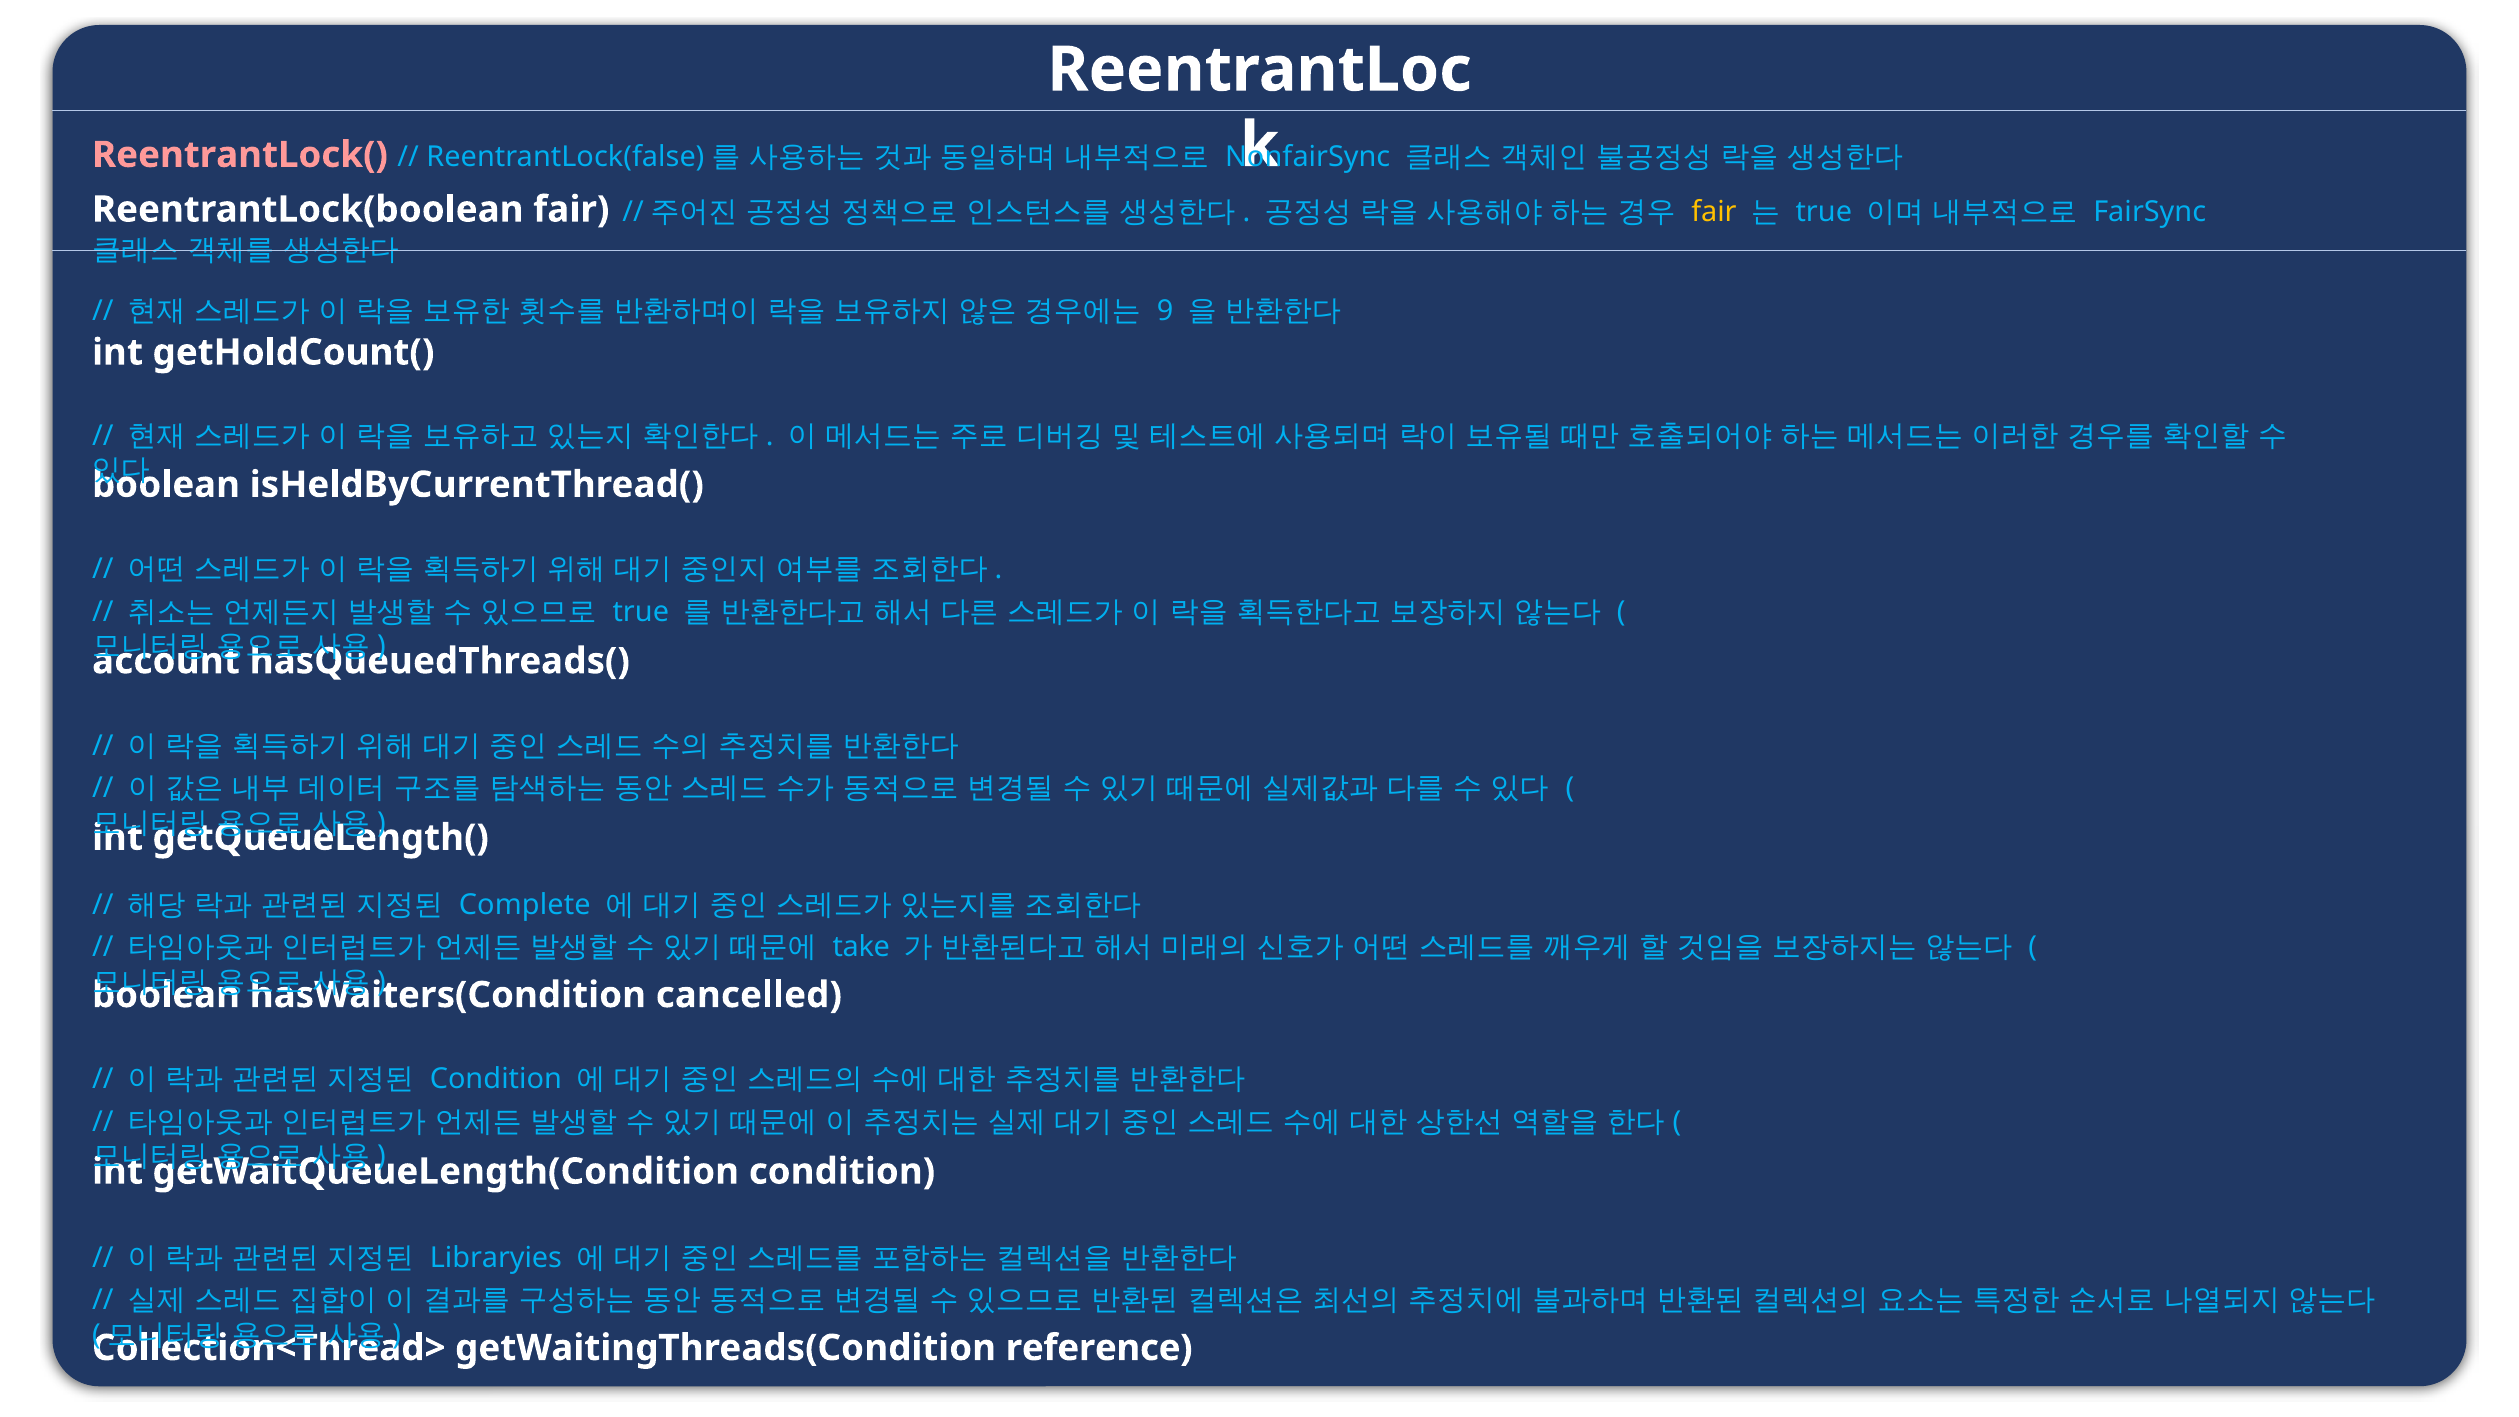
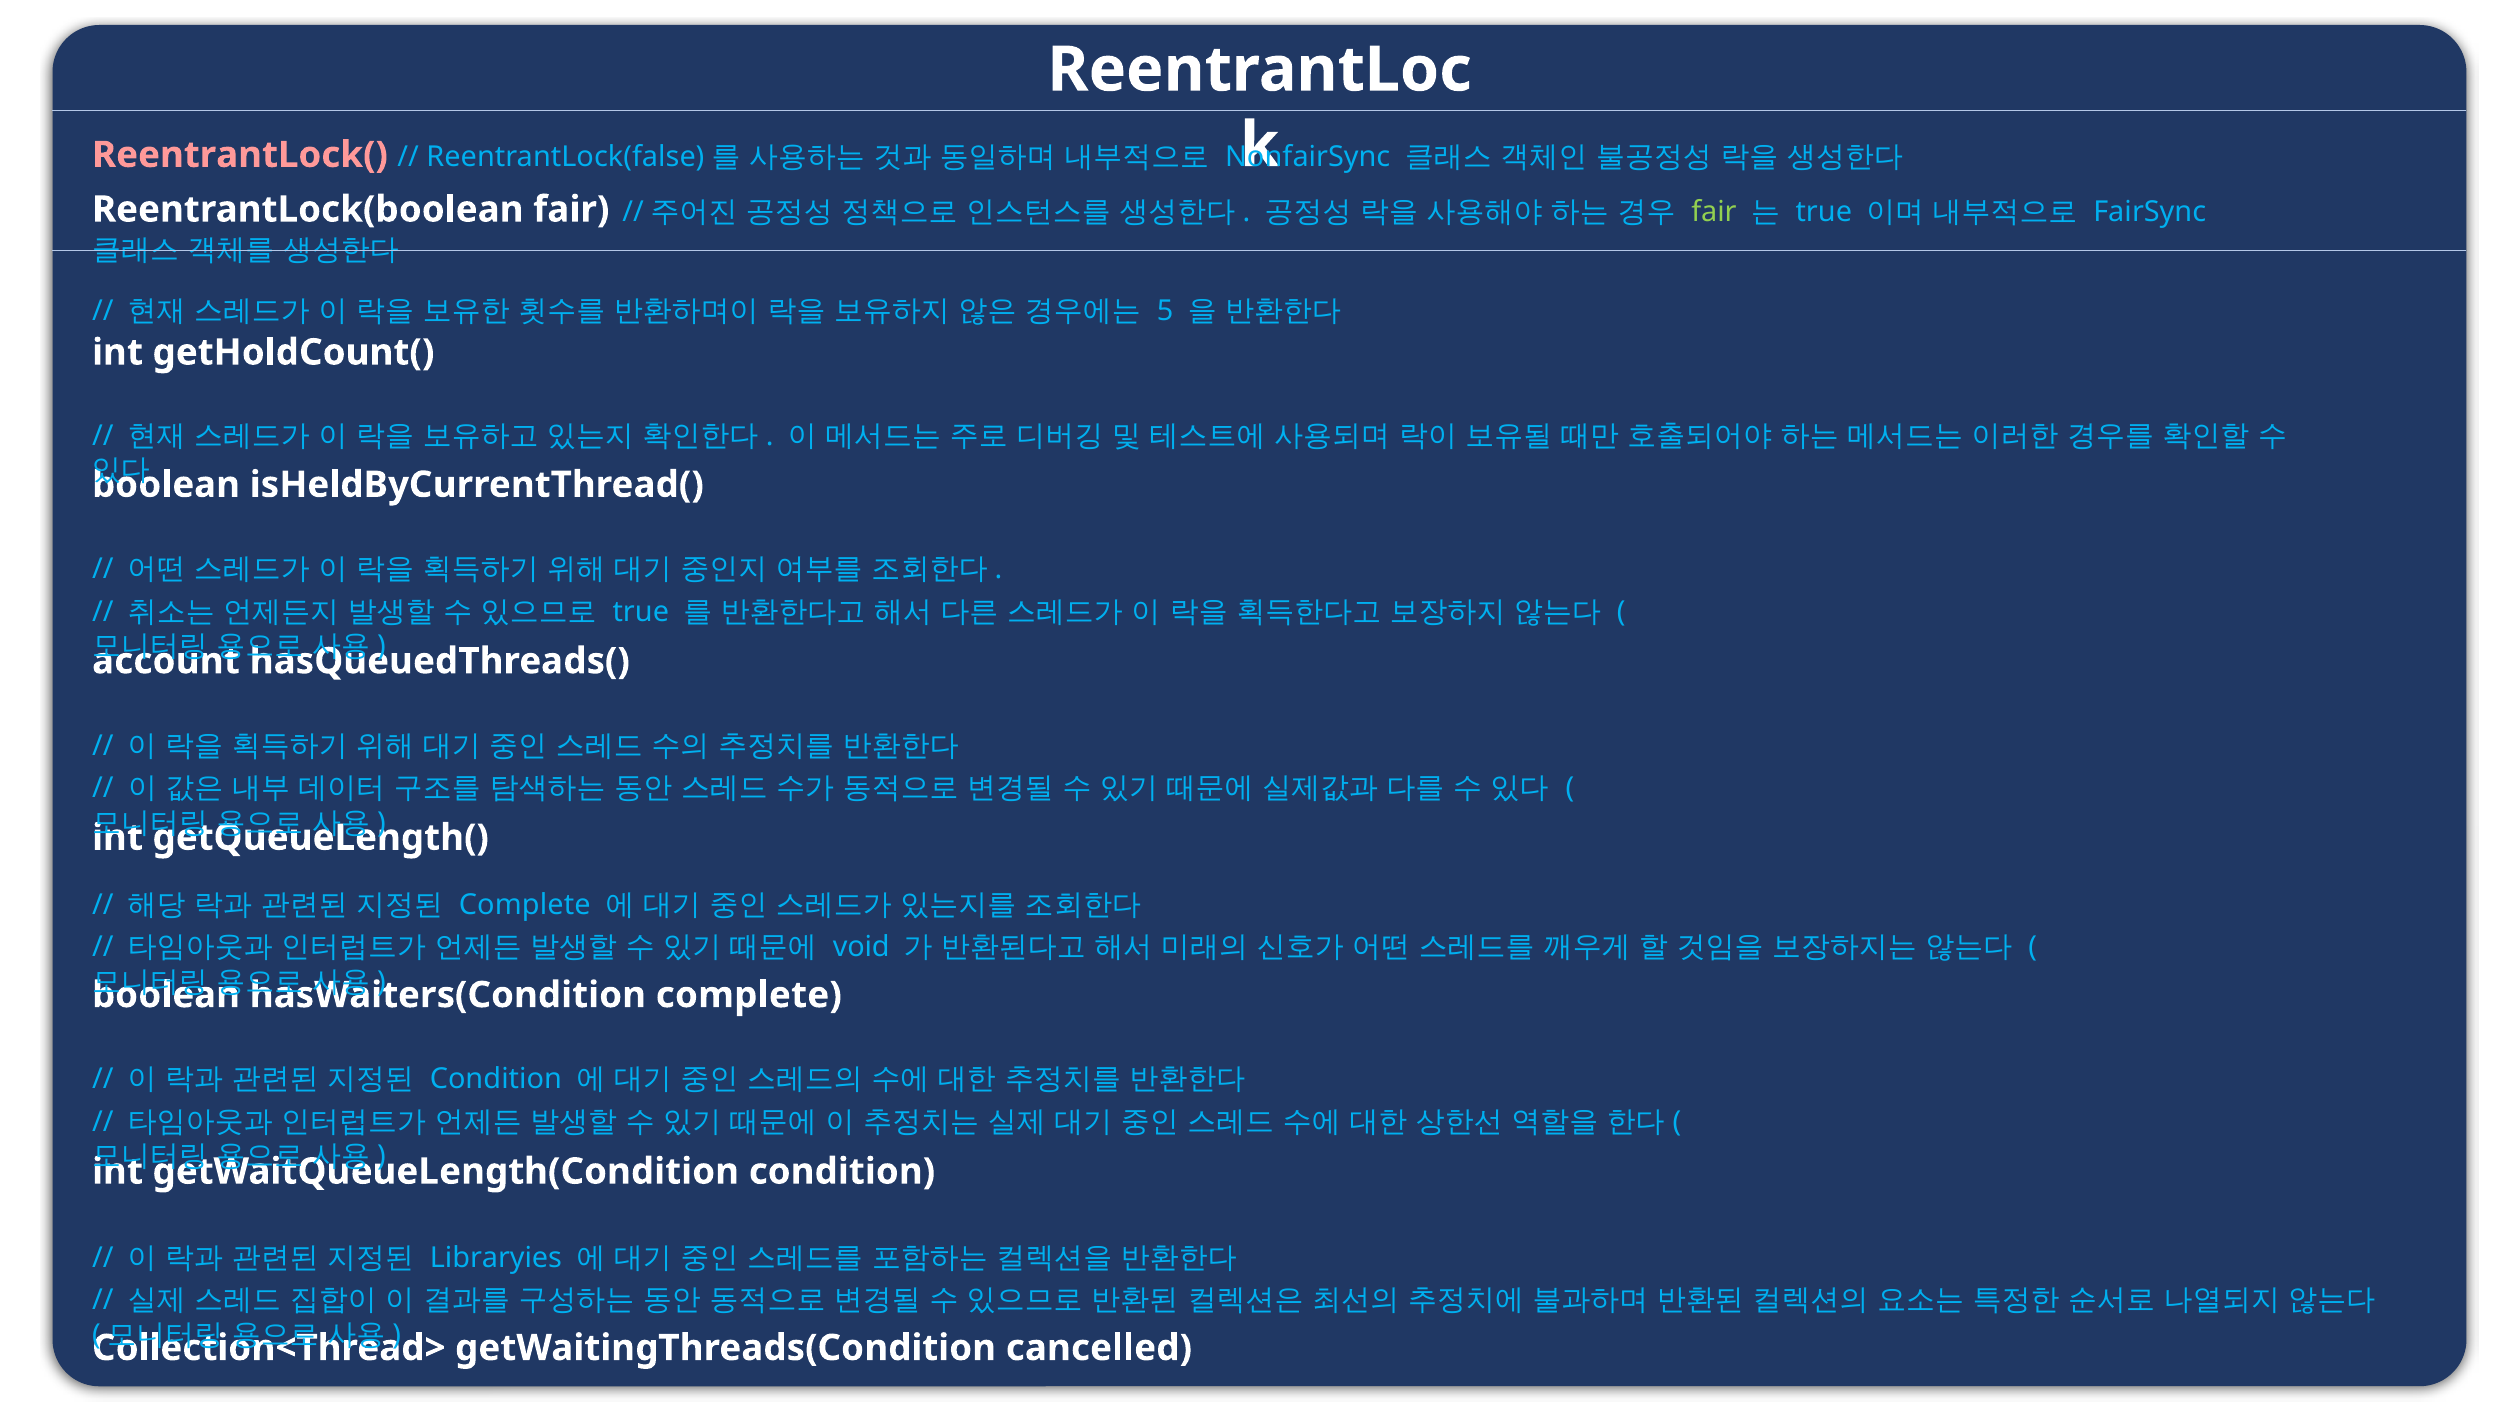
fair colour: yellow -> light green (1714, 212)
9: 9 -> 5 (1165, 311)
take: take -> void (861, 947)
cancelled: cancelled -> complete (749, 995)
reference: reference -> cancelled (1099, 1348)
